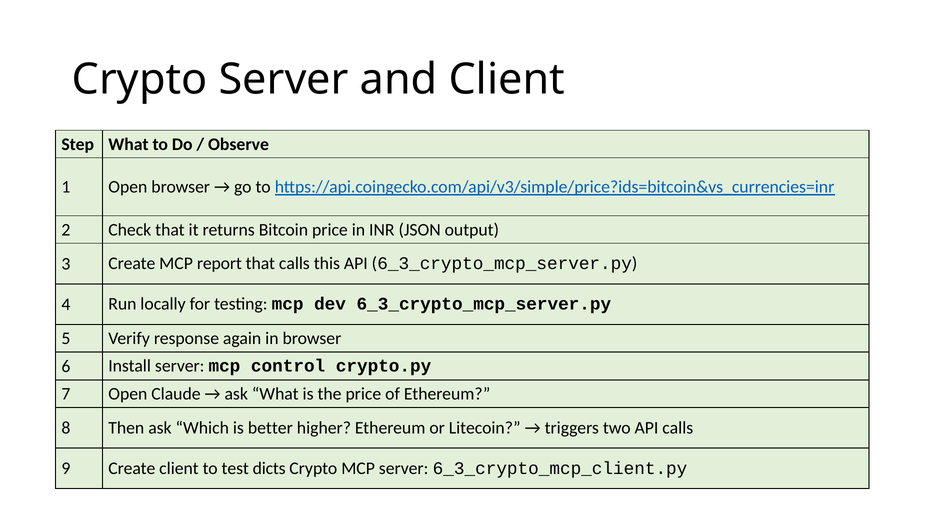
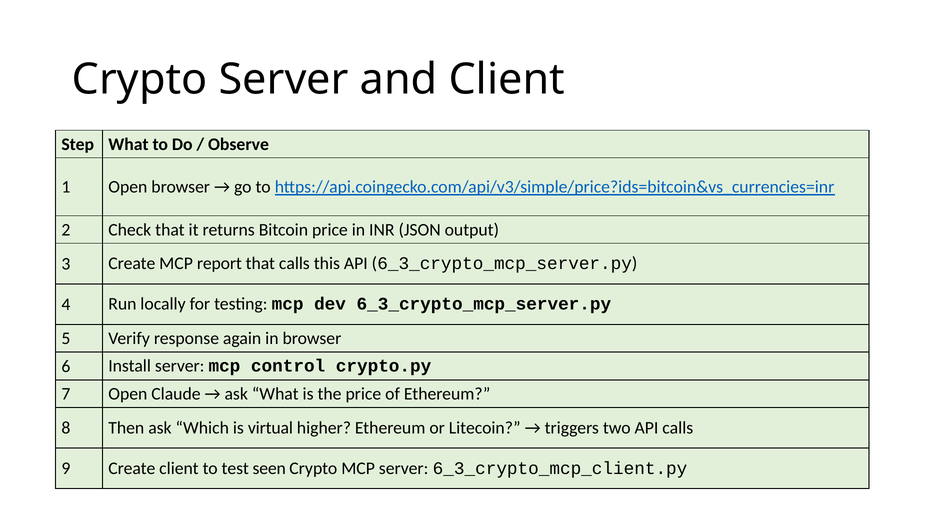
better: better -> virtual (270, 427)
dicts: dicts -> seen (269, 468)
